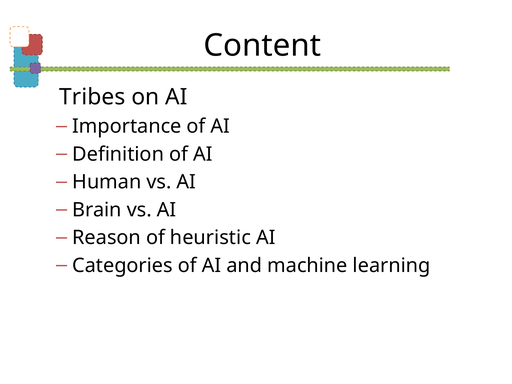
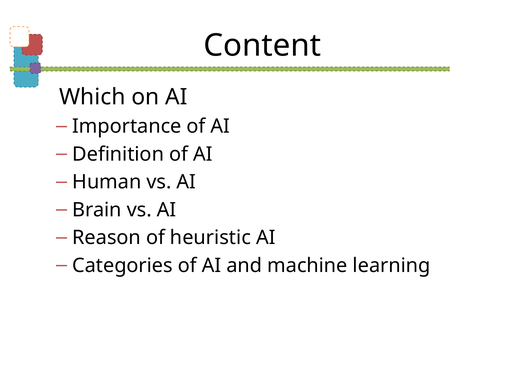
Tribes: Tribes -> Which (92, 97)
